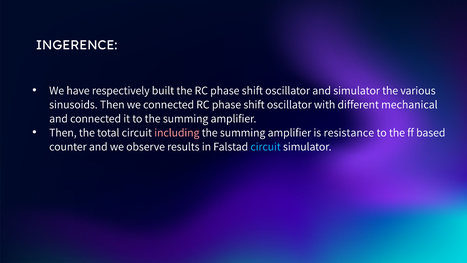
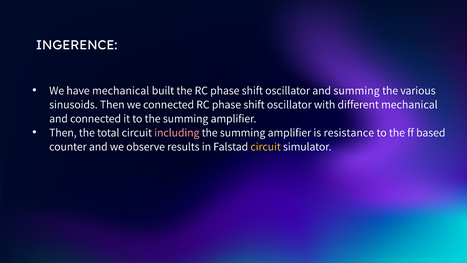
have respectively: respectively -> mechanical (121, 90)
and simulator: simulator -> summing (357, 90)
circuit colour: light blue -> yellow (266, 146)
